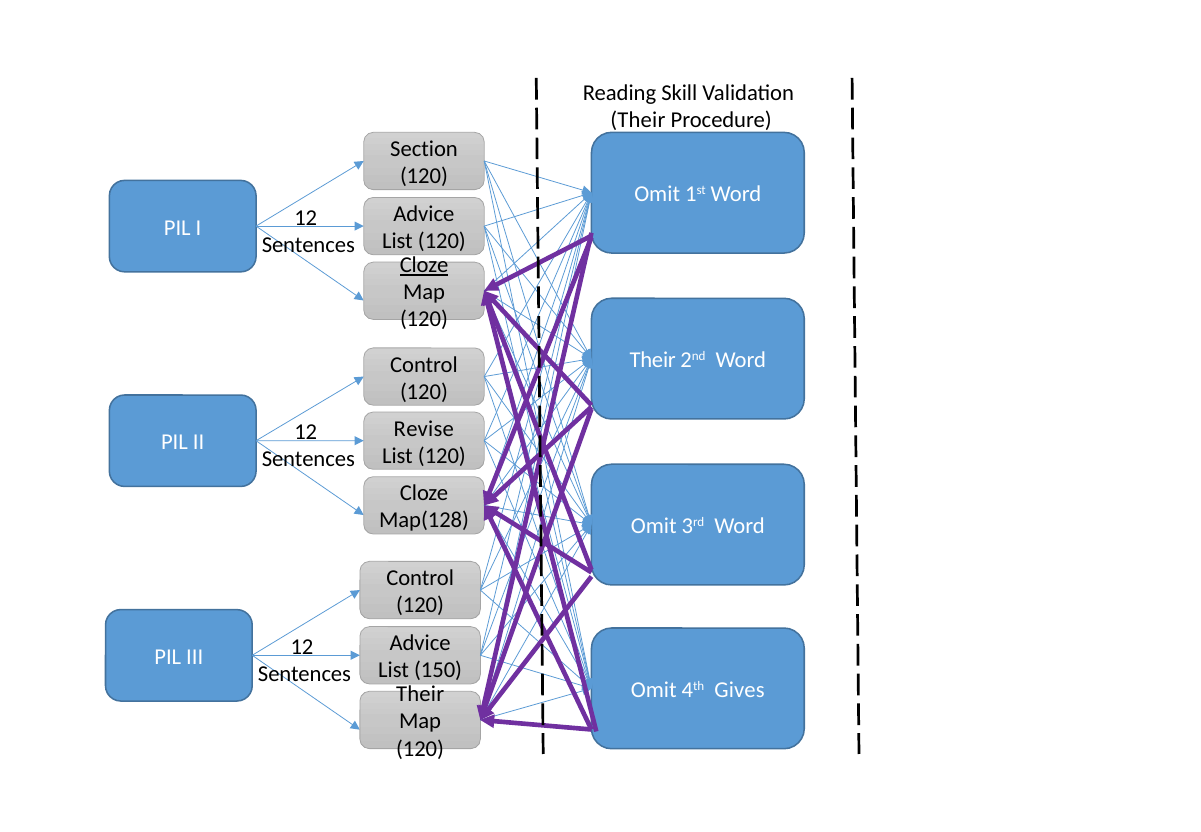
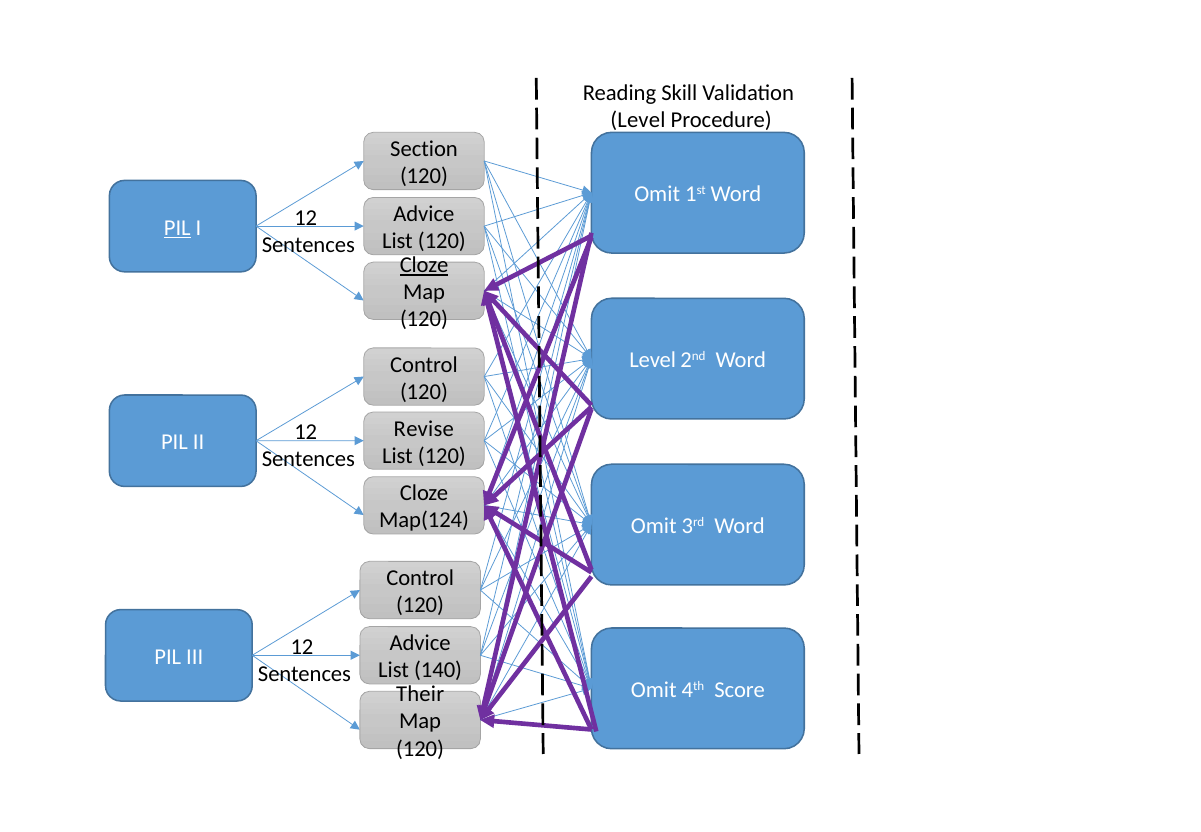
Their: Their -> Level (638, 120)
PIL underline: none -> present (177, 228)
Their: Their -> Level (653, 360)
Map(128: Map(128 -> Map(124 (424, 520)
150: 150 -> 140 (438, 670)
Gives: Gives -> Score (740, 689)
